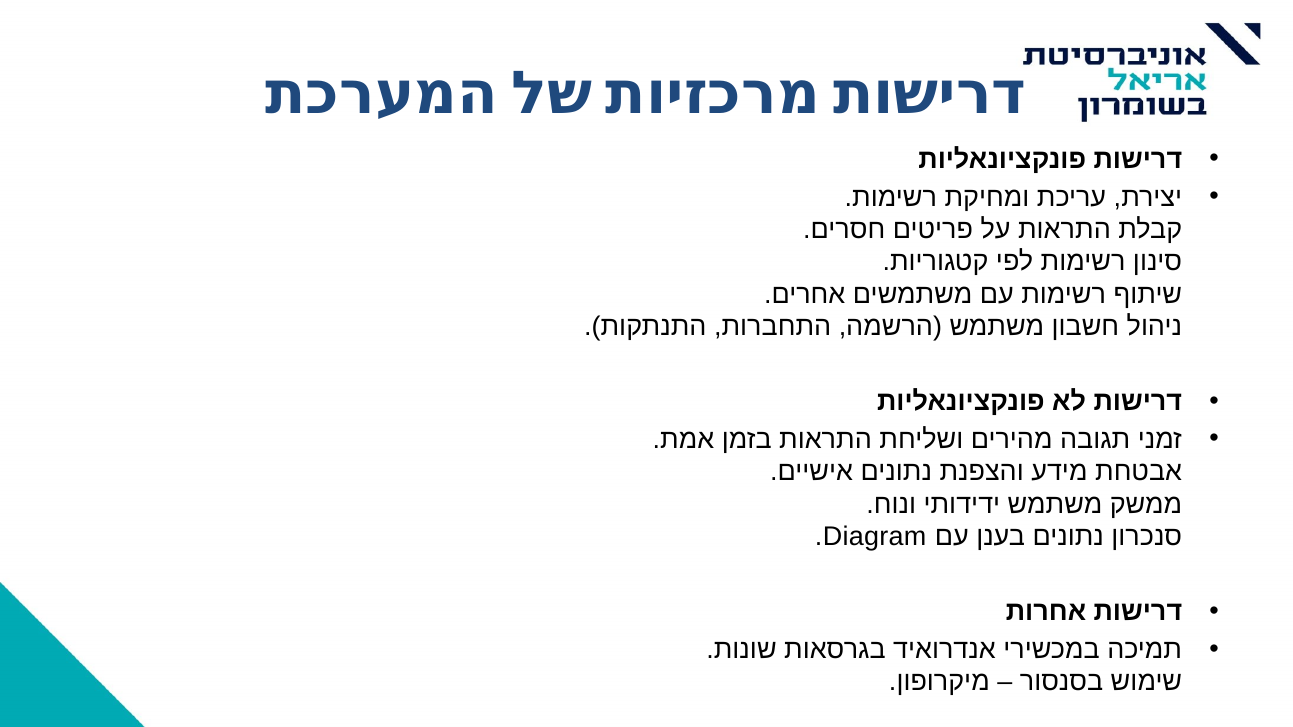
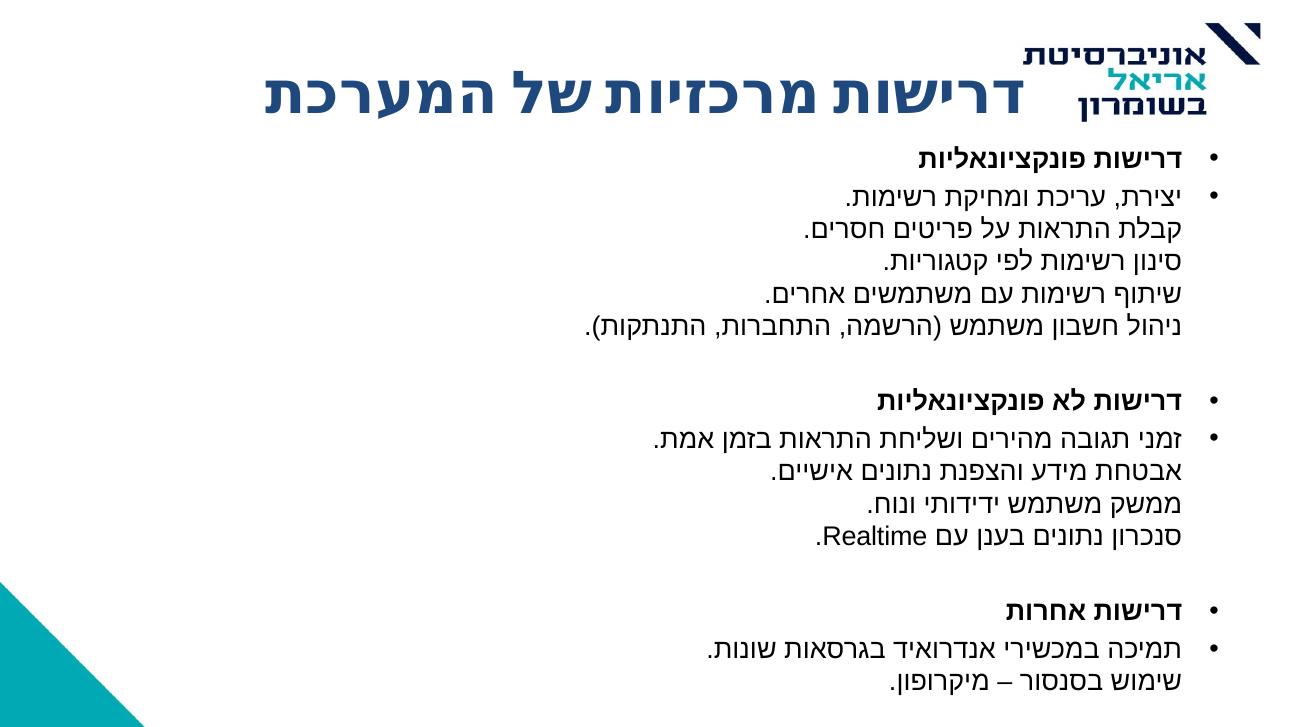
Diagram: Diagram -> Realtime (875, 537)
